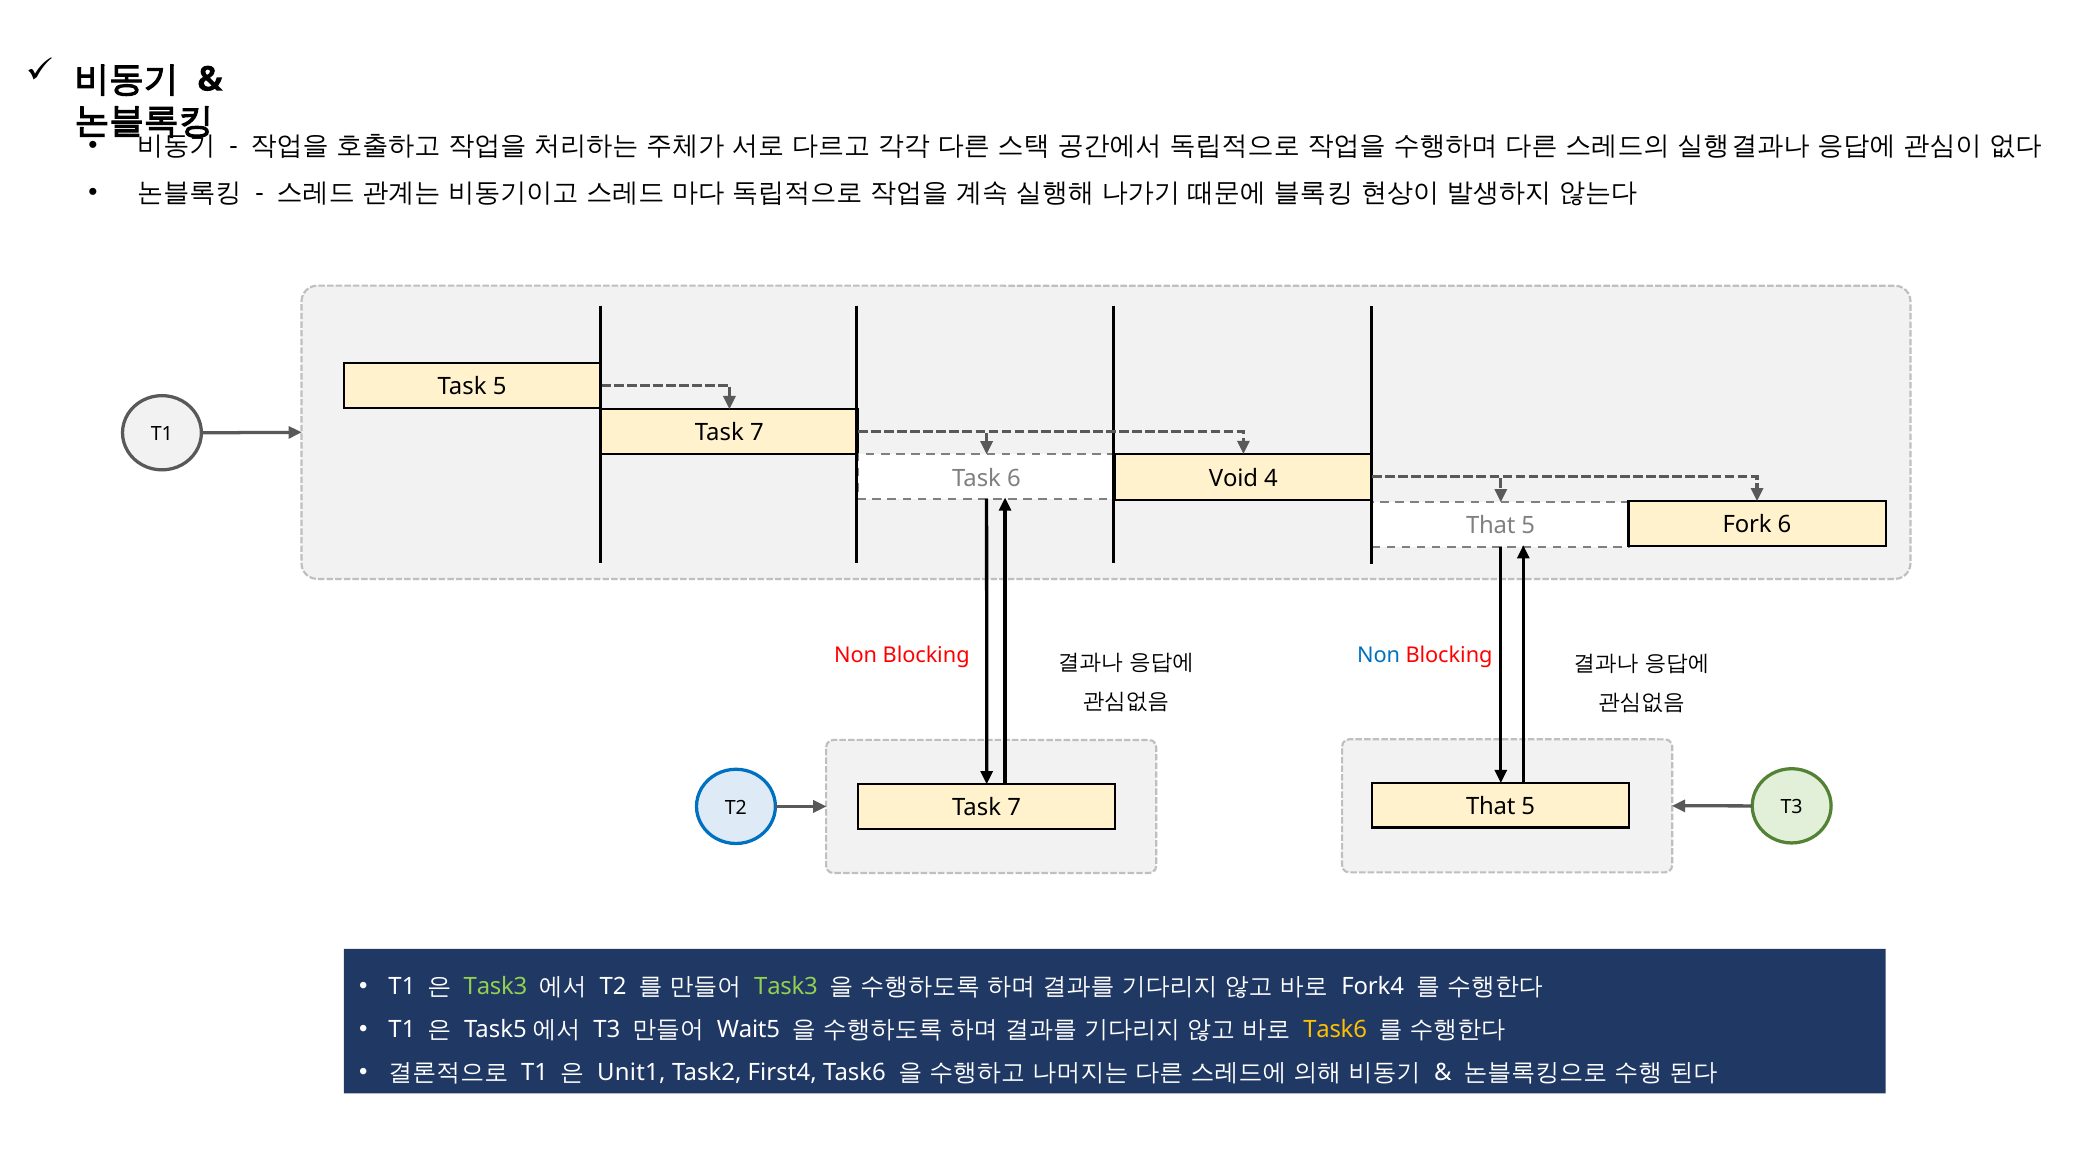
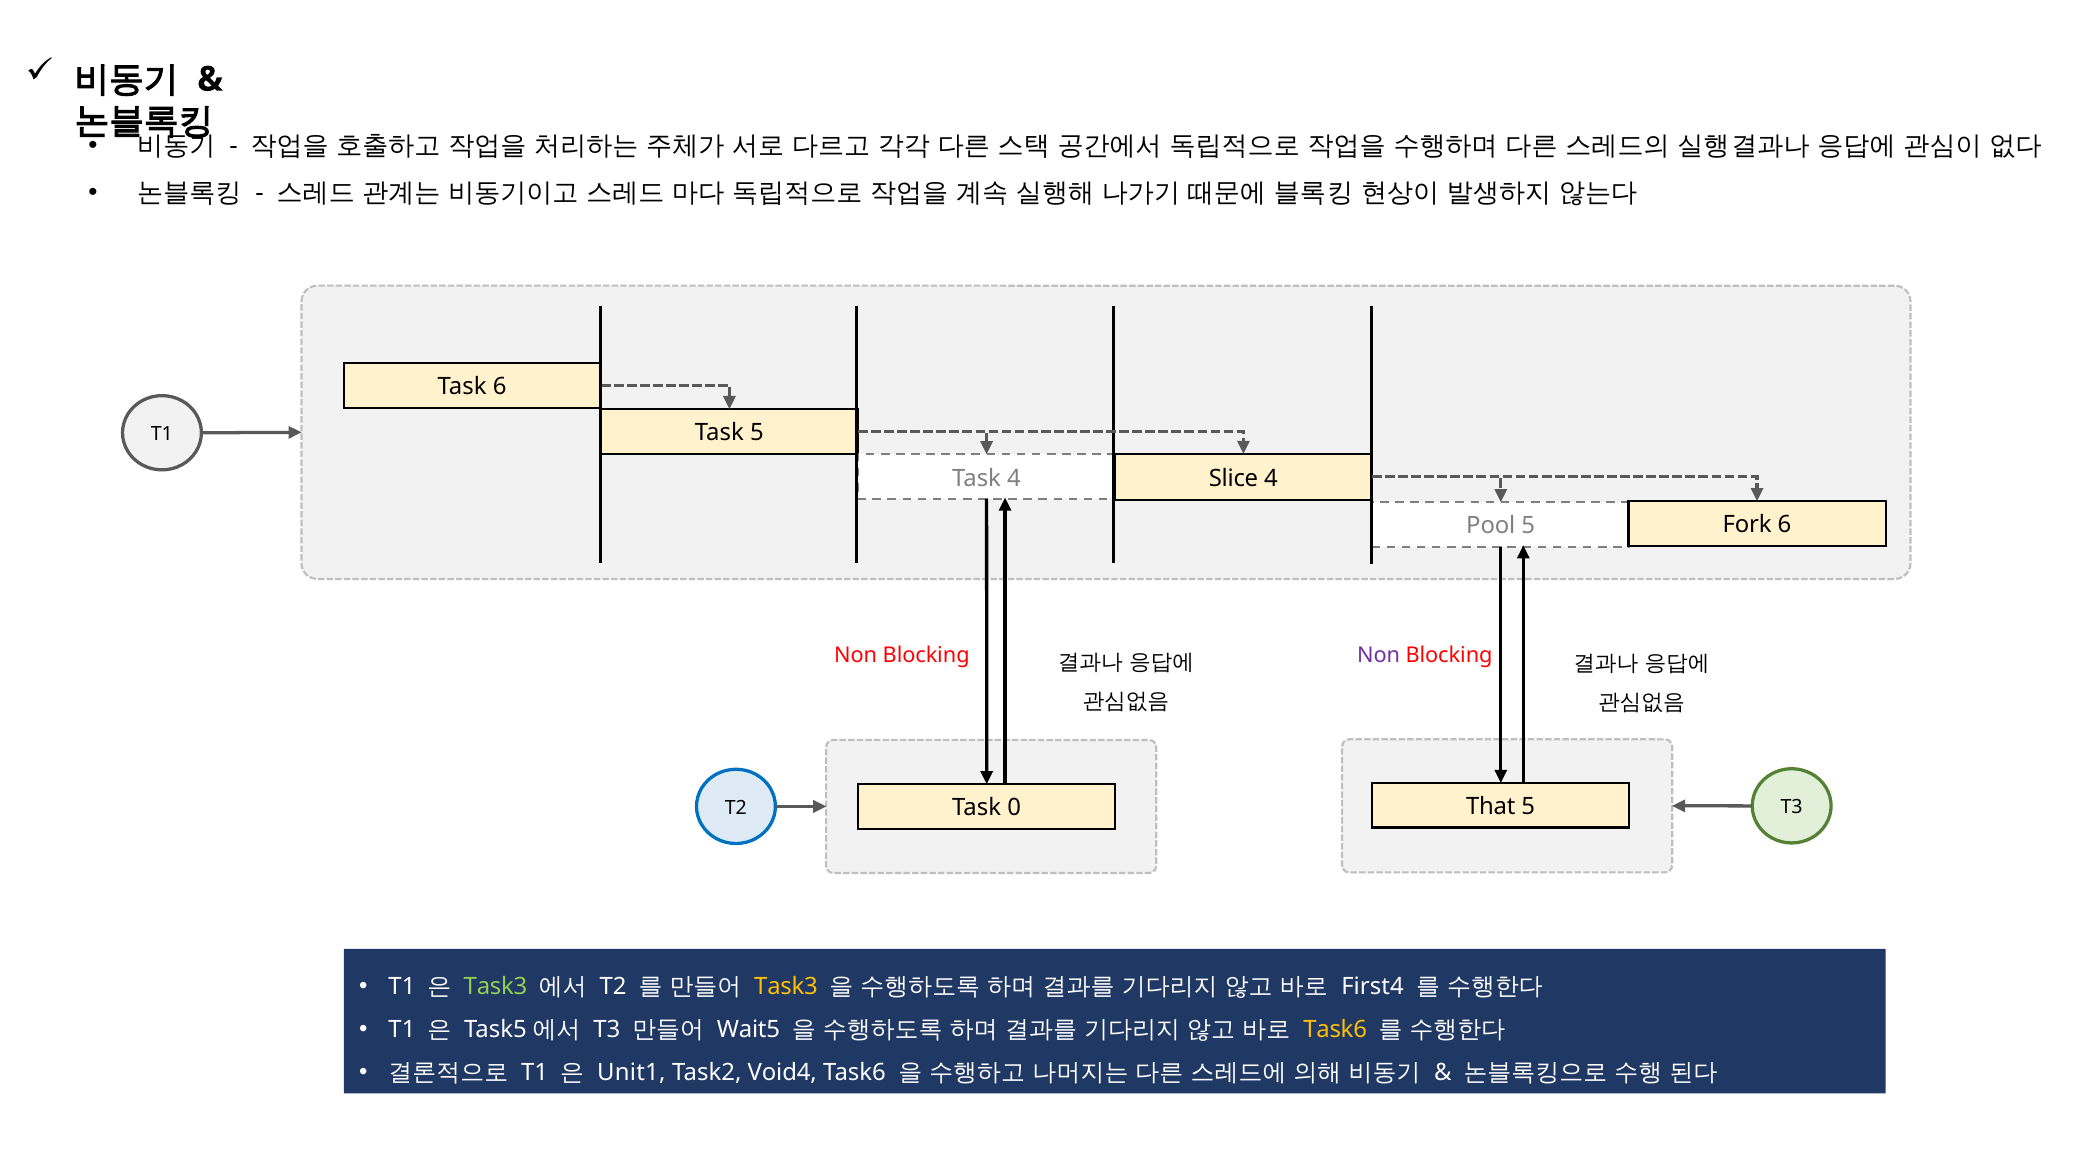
Task 5: 5 -> 6 (500, 387)
T1 Task 7: 7 -> 5 (757, 433)
Task 6: 6 -> 4 (1014, 478)
Void: Void -> Slice (1233, 479)
That: That -> Pool (1491, 526)
Non colour: blue -> purple (1379, 656)
7: 7 -> 0 (1014, 808)
Task3 colour: light green -> yellow (786, 987)
Fork4: Fork4 -> First4 (1373, 987)
First4: First4 -> Void4 (782, 1073)
